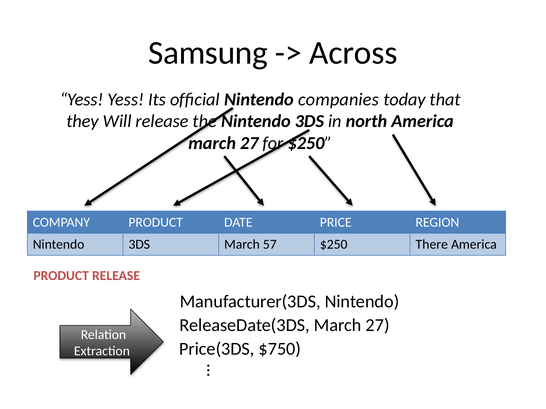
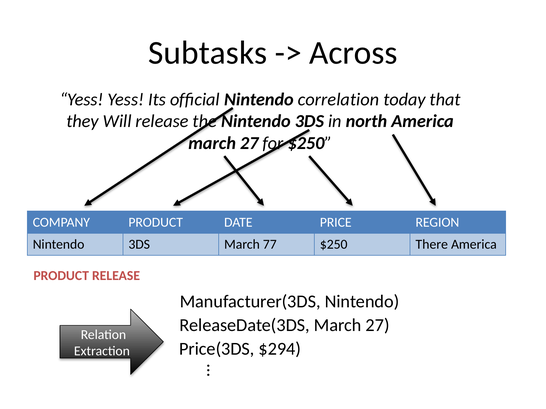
Samsung: Samsung -> Subtasks (208, 53)
companies: companies -> correlation (339, 100)
57: 57 -> 77 (270, 245)
$750: $750 -> $294 (280, 349)
